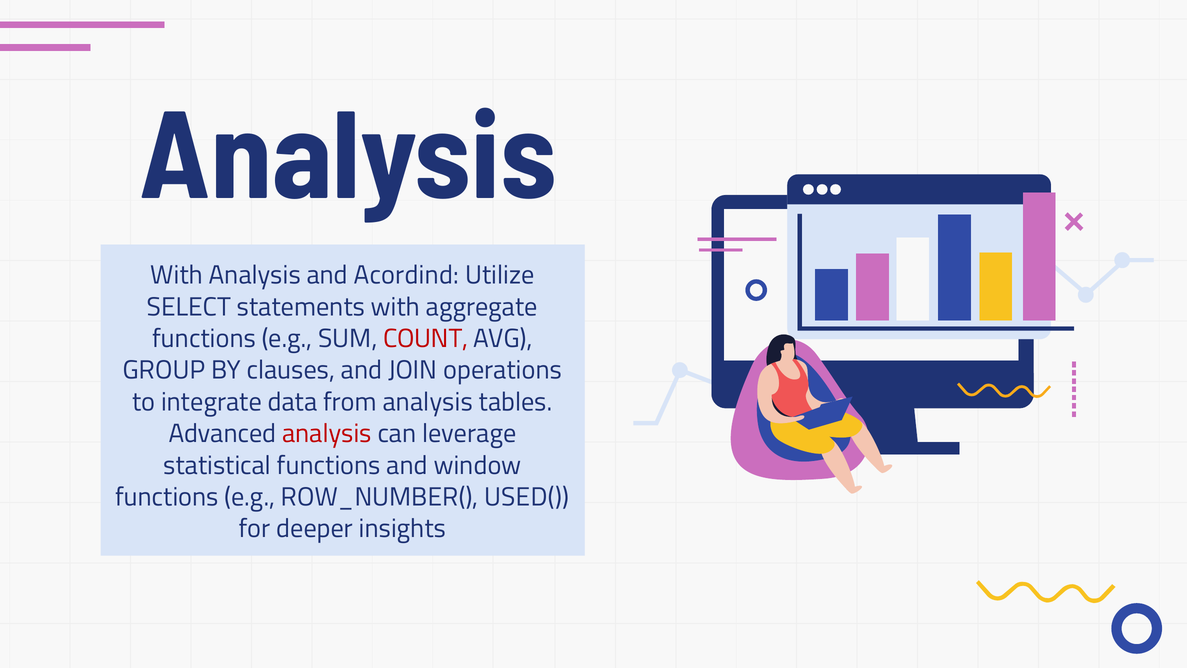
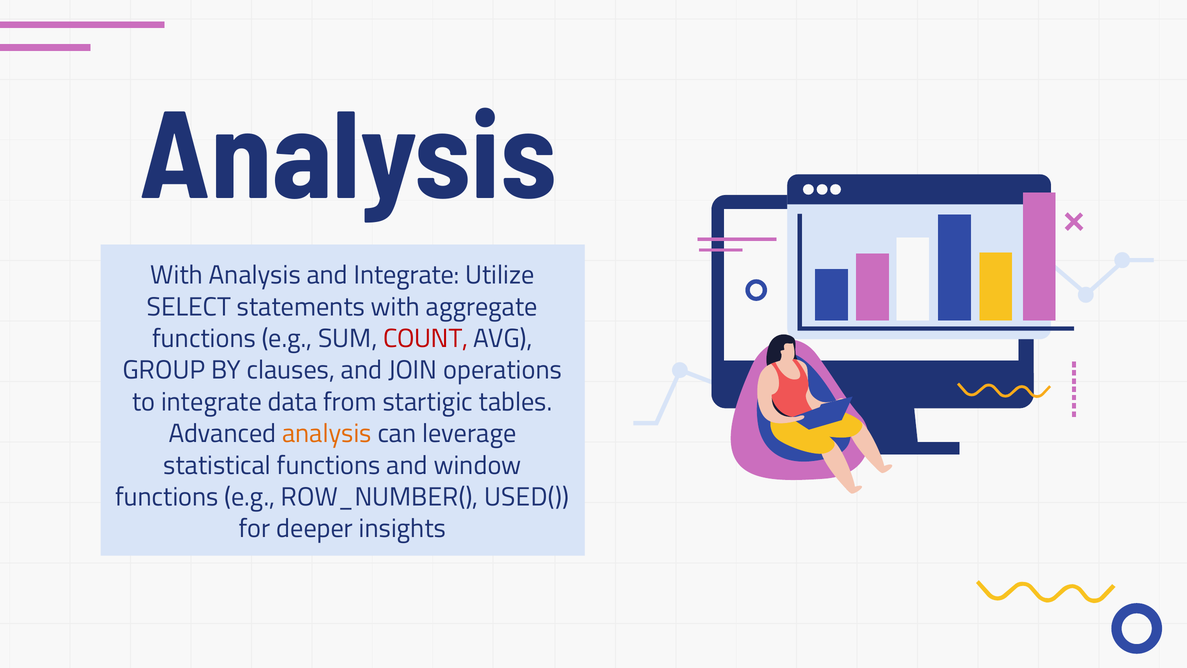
and Acordind: Acordind -> Integrate (407, 275)
from analysis: analysis -> startigic (428, 402)
analysis colour: red -> orange (327, 433)
